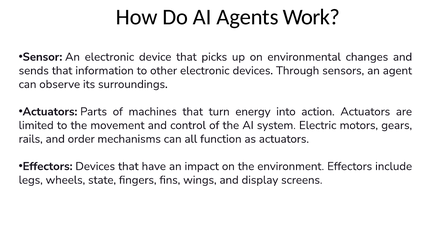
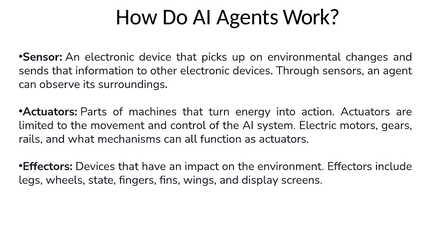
order: order -> what (81, 139)
